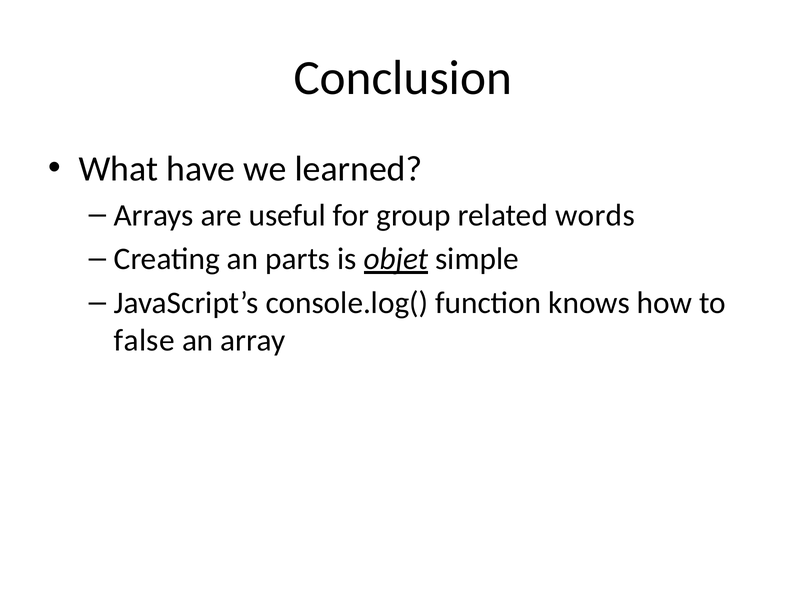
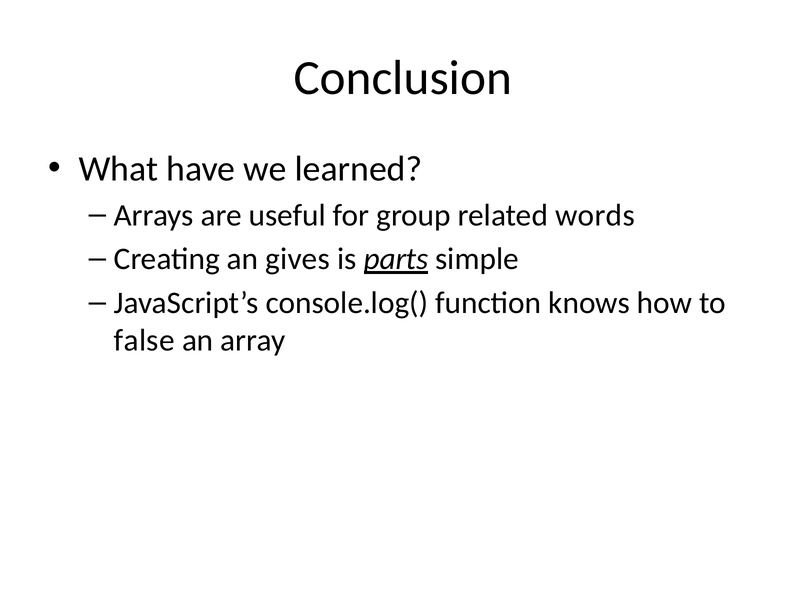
parts: parts -> gives (298, 259)
objet: objet -> parts (396, 259)
